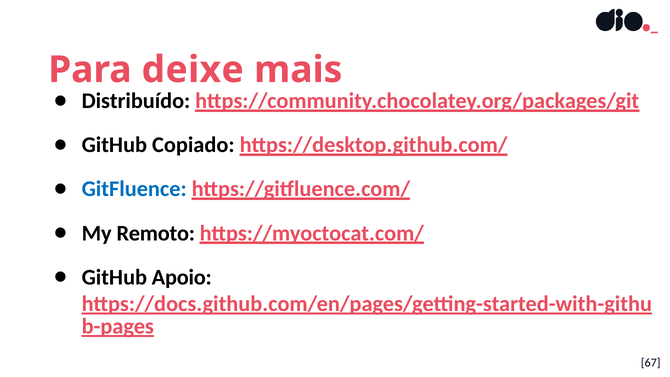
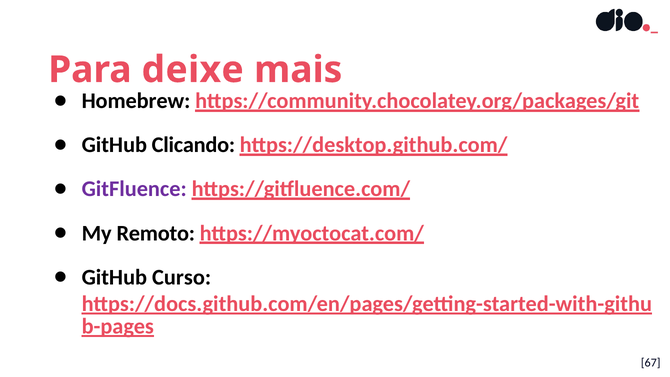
Distribuído: Distribuído -> Homebrew (136, 101)
Copiado: Copiado -> Clicando (193, 145)
GitFluence colour: blue -> purple (134, 189)
Apoio: Apoio -> Curso (182, 277)
